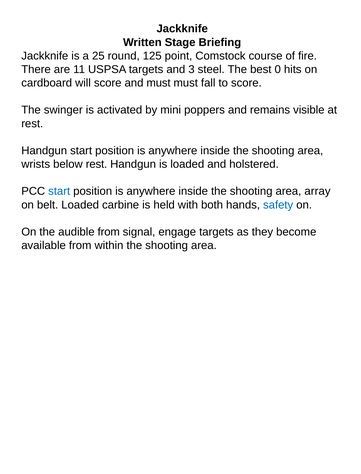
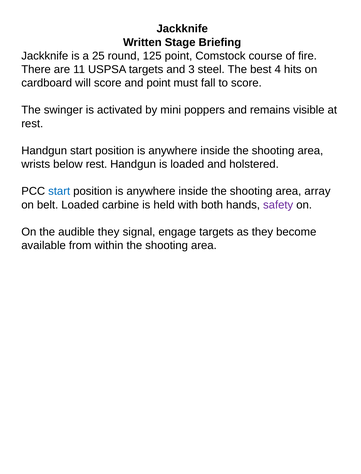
0: 0 -> 4 (278, 69)
and must: must -> point (159, 83)
safety colour: blue -> purple (278, 205)
audible from: from -> they (109, 232)
